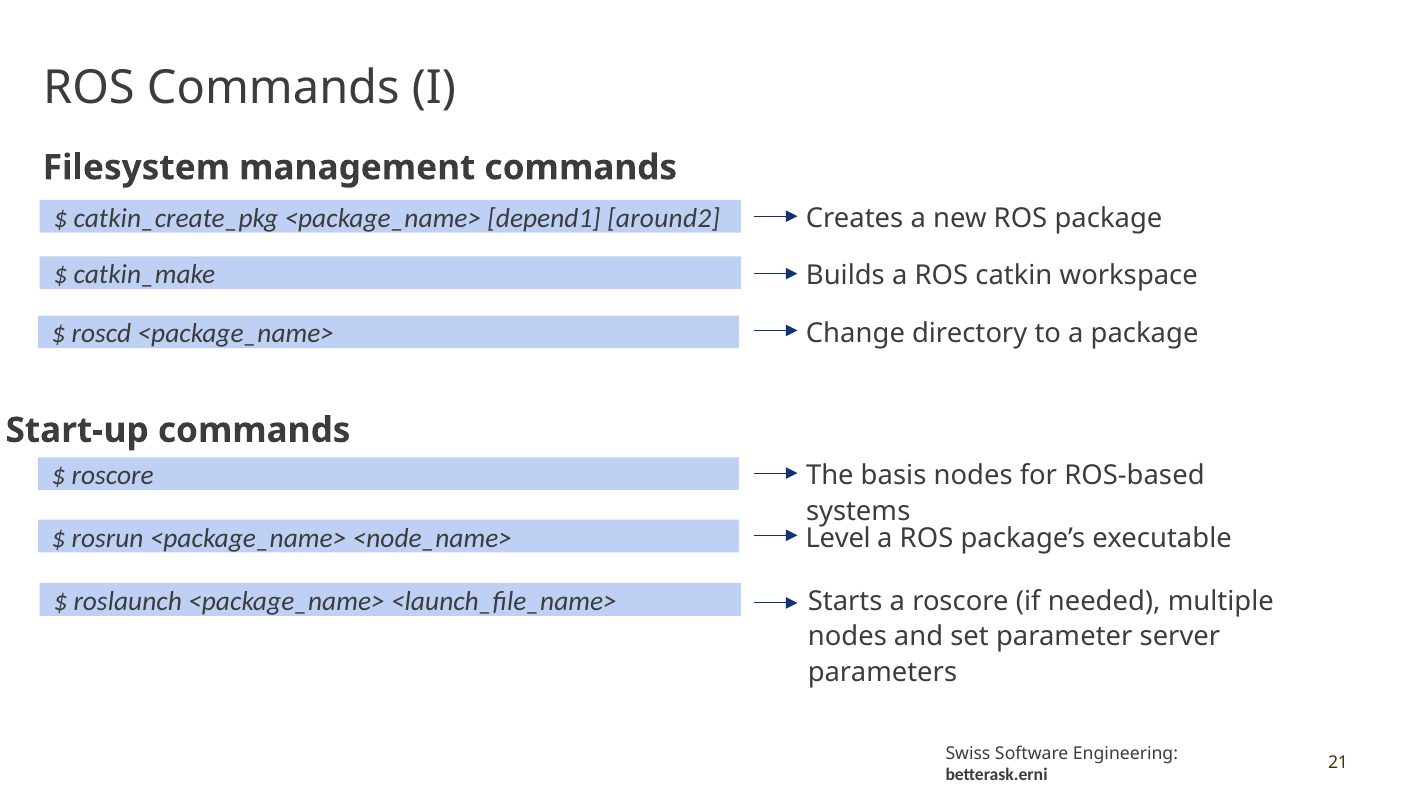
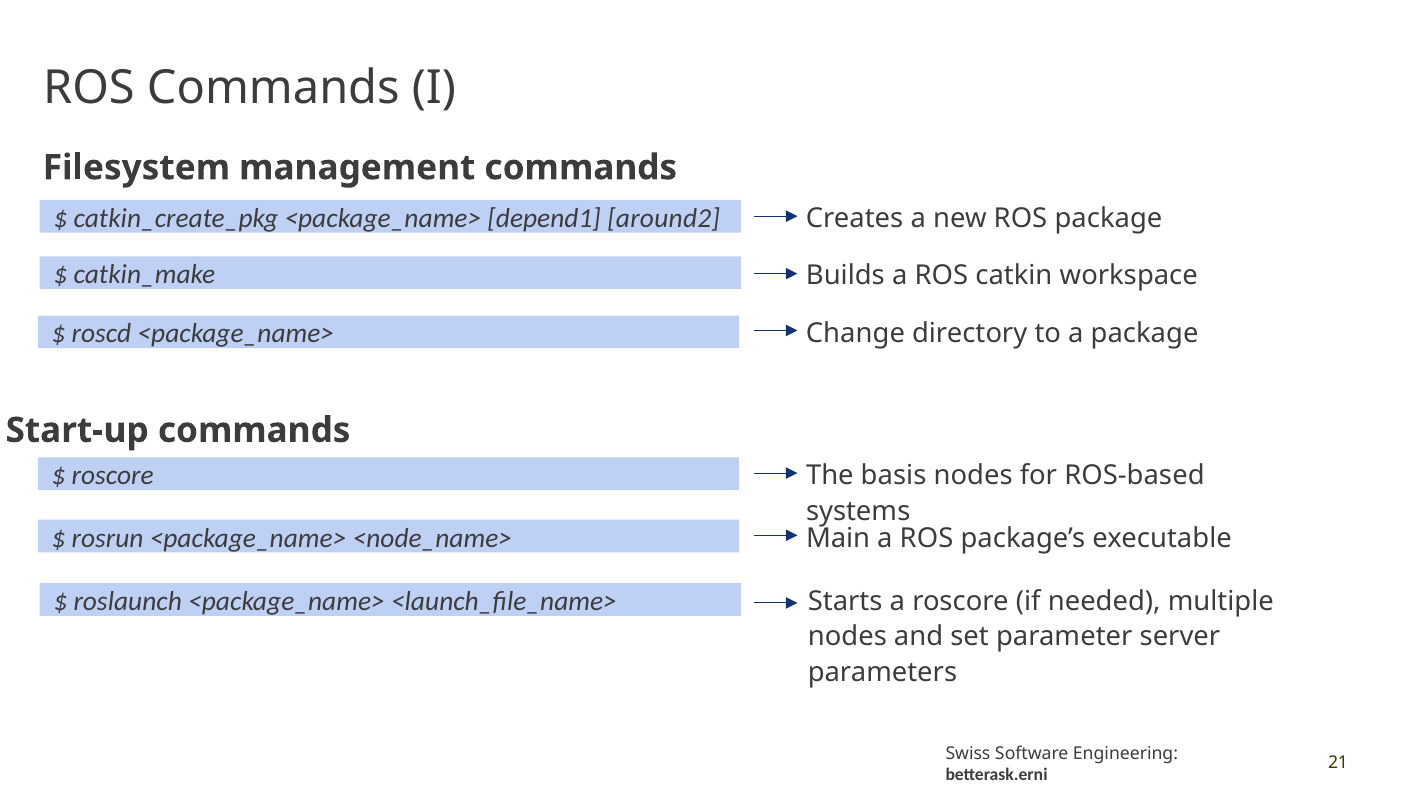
Level: Level -> Main (838, 538)
